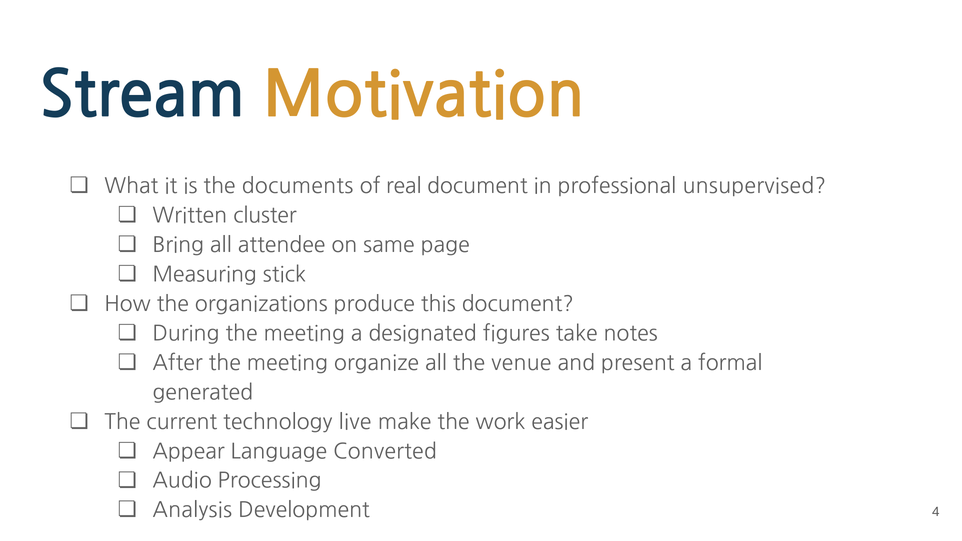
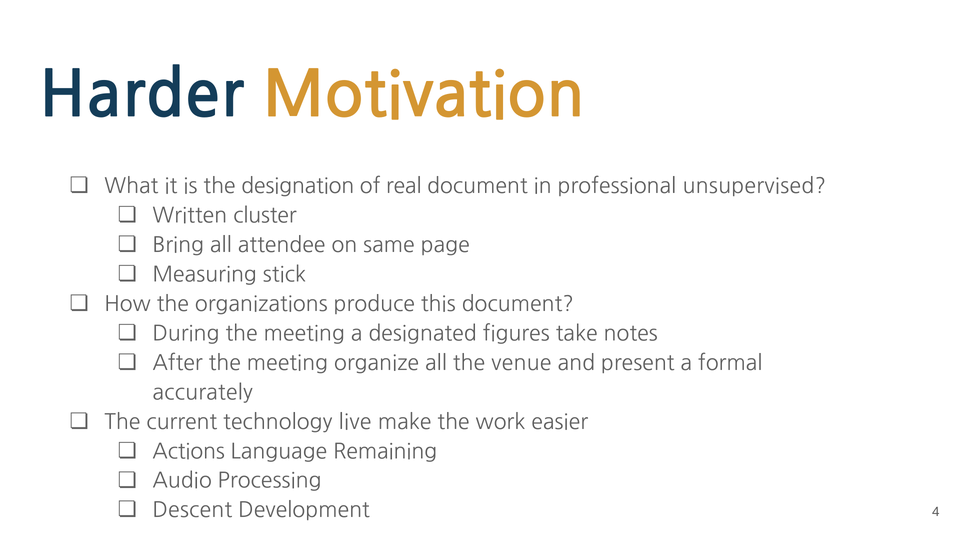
Stream: Stream -> Harder (142, 95)
documents: documents -> designation (298, 186)
generated: generated -> accurately (203, 393)
Appear: Appear -> Actions (189, 452)
Converted: Converted -> Remaining (385, 452)
Analysis: Analysis -> Descent (192, 511)
